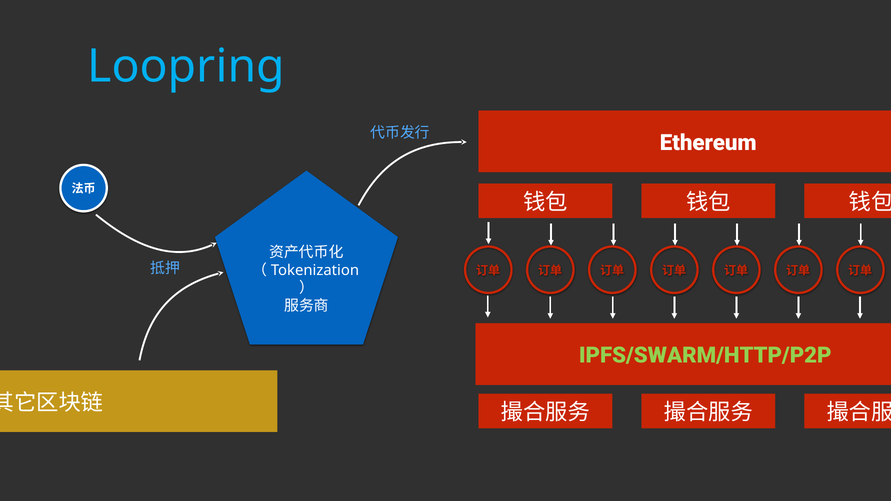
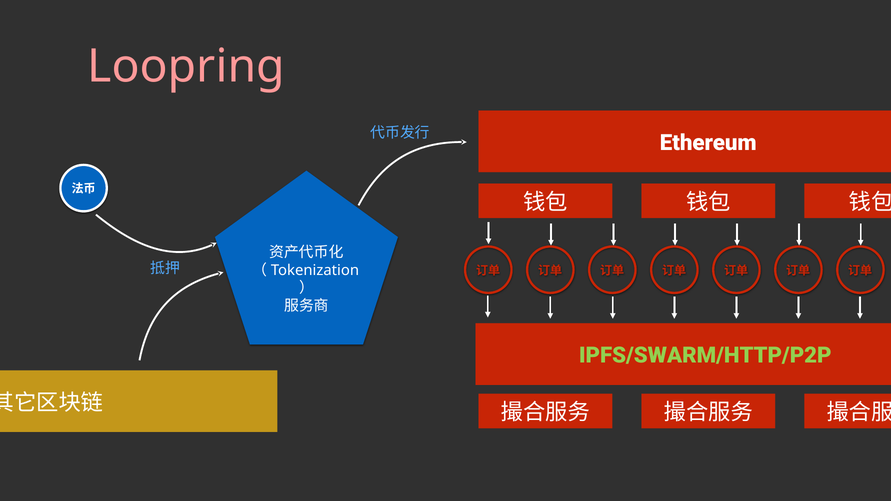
Loopring colour: light blue -> pink (186, 66)
